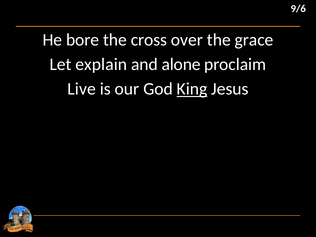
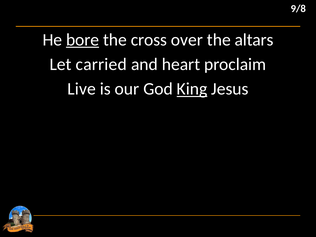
9/6: 9/6 -> 9/8 (298, 9)
bore underline: none -> present (83, 40)
grace: grace -> altars (254, 40)
explain: explain -> carried (101, 64)
alone: alone -> heart (181, 64)
